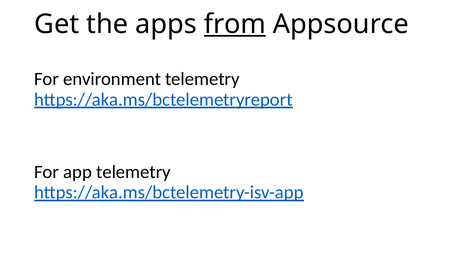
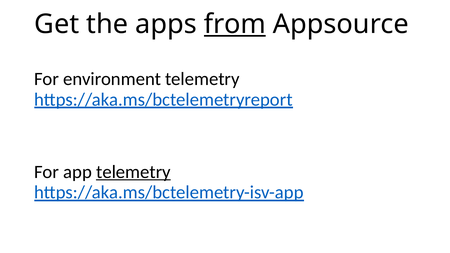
telemetry underline: none -> present (133, 172)
